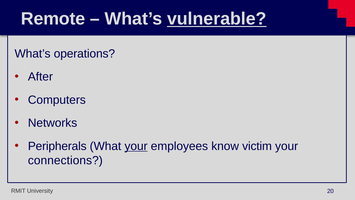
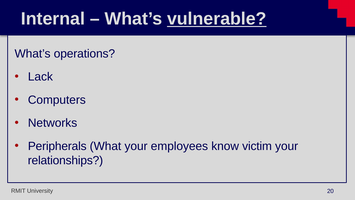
Remote: Remote -> Internal (53, 19)
After: After -> Lack (40, 77)
your underline: present -> none (136, 146)
connections: connections -> relationships (65, 160)
